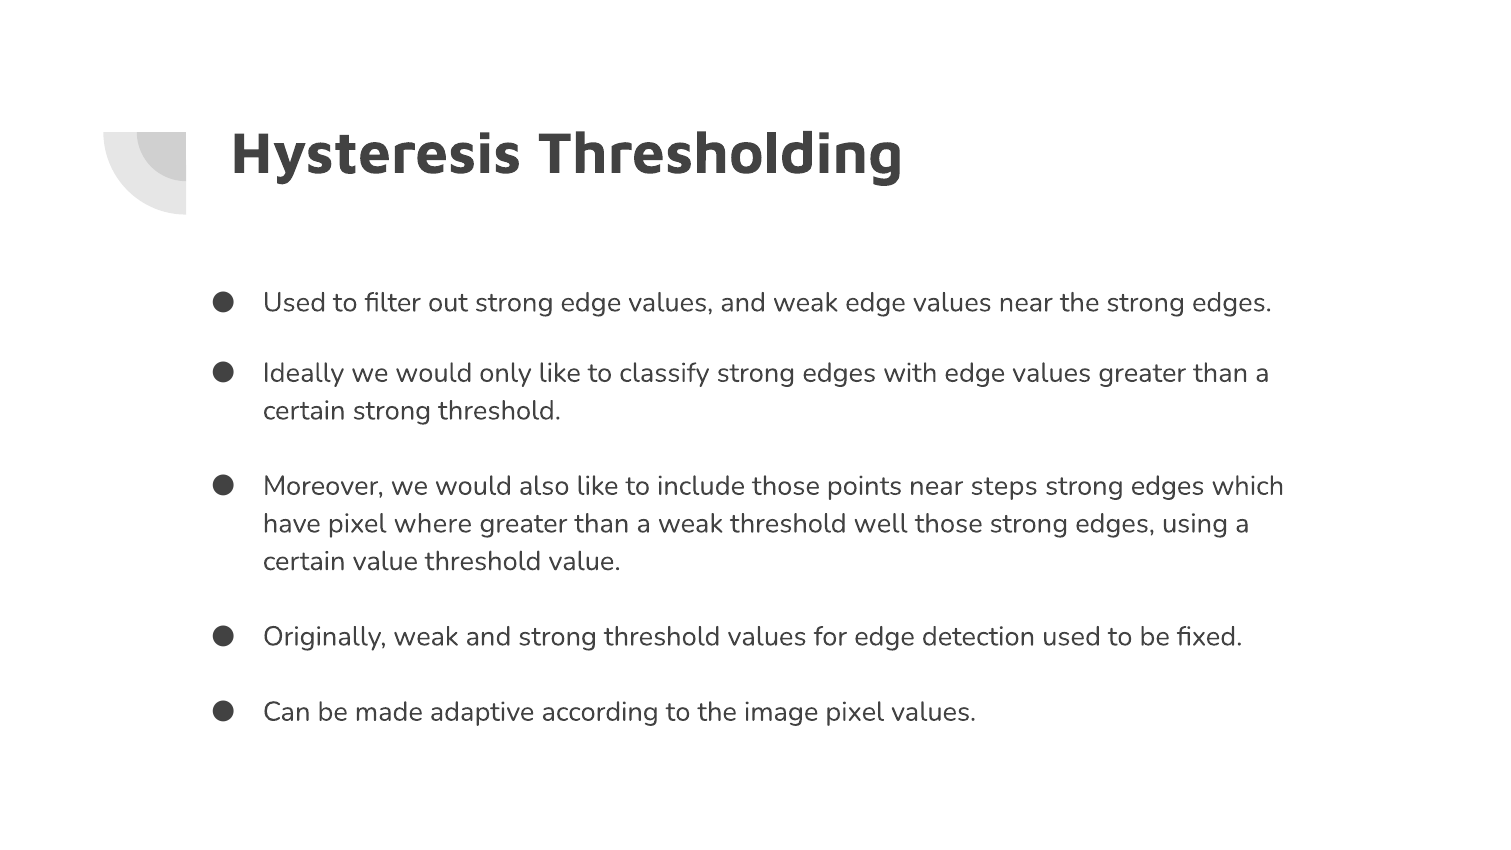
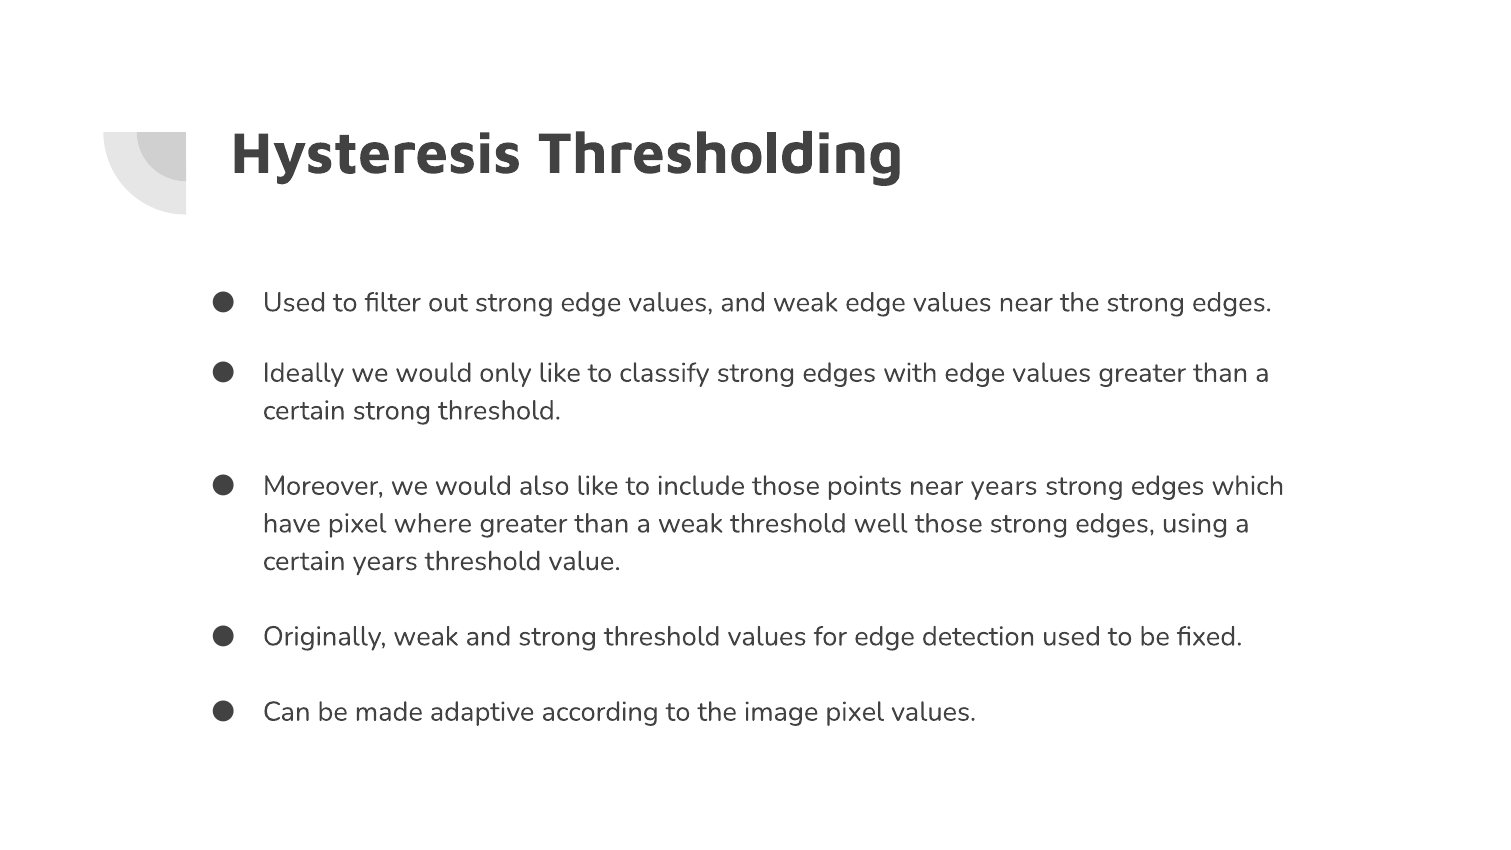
near steps: steps -> years (1004, 486)
certain value: value -> years (385, 561)
